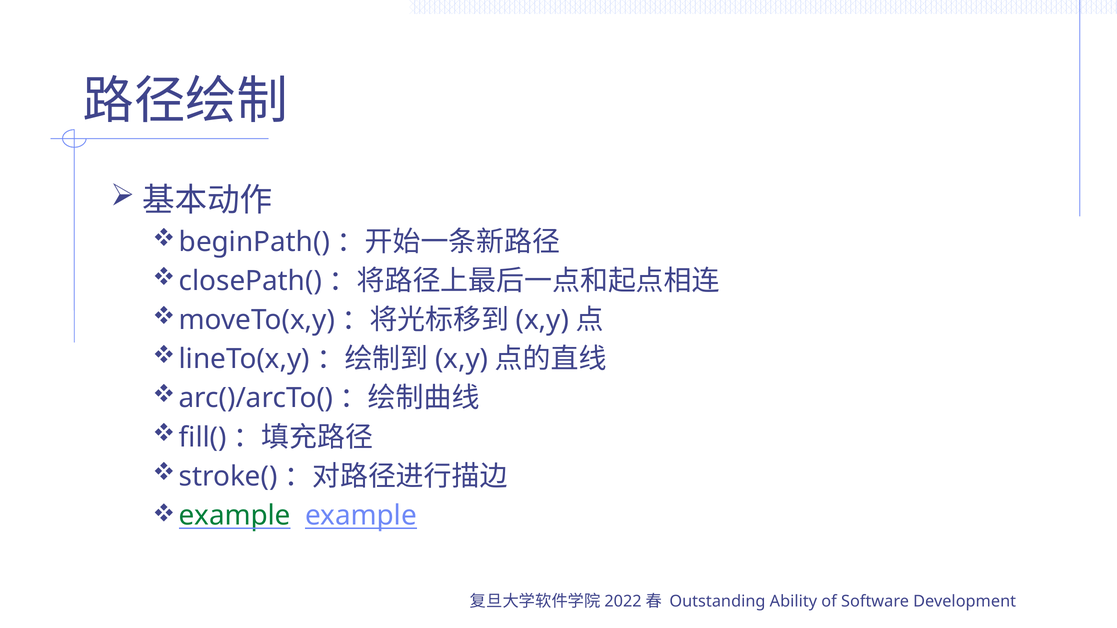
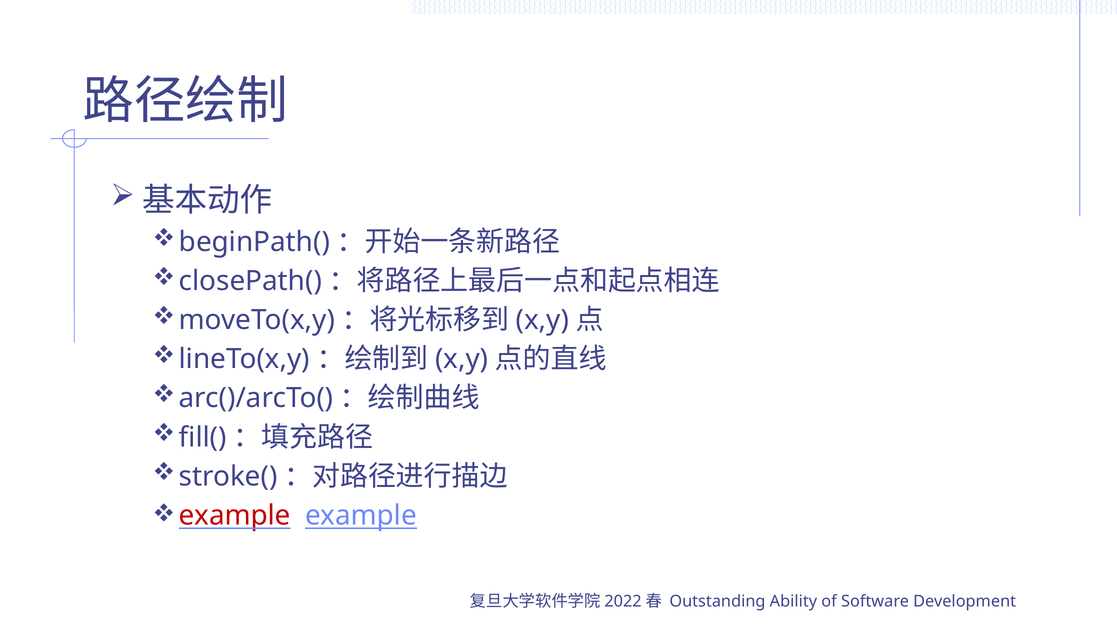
example colour: green -> red (235, 516)
